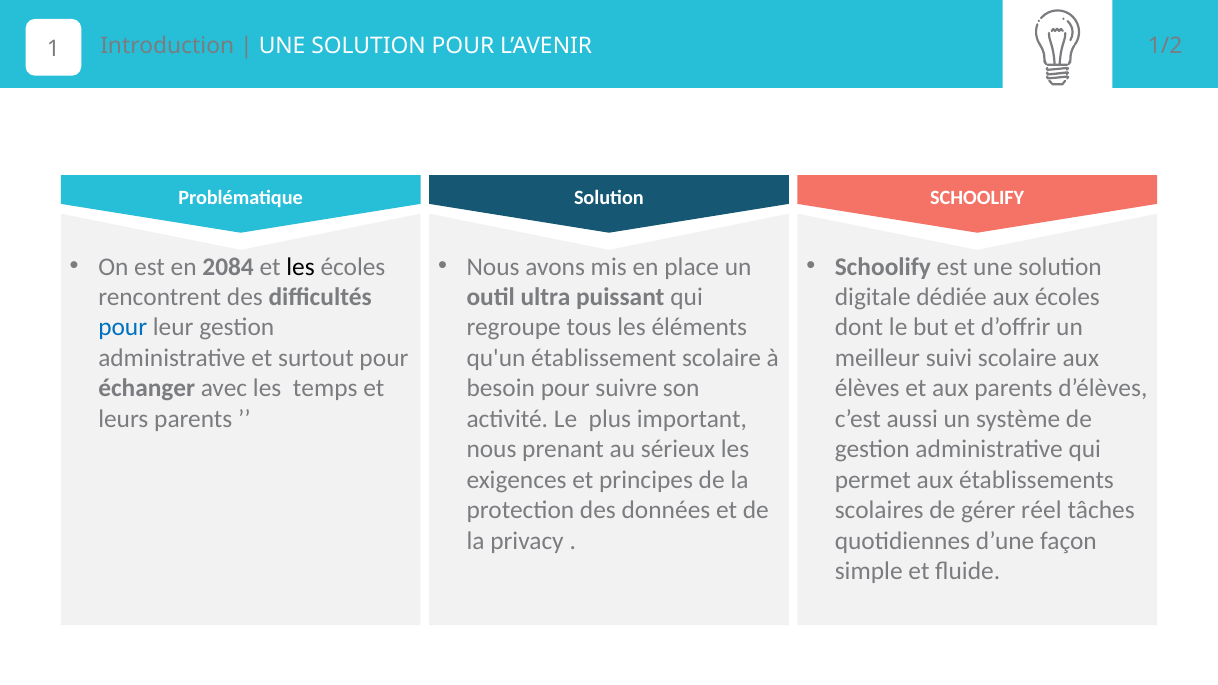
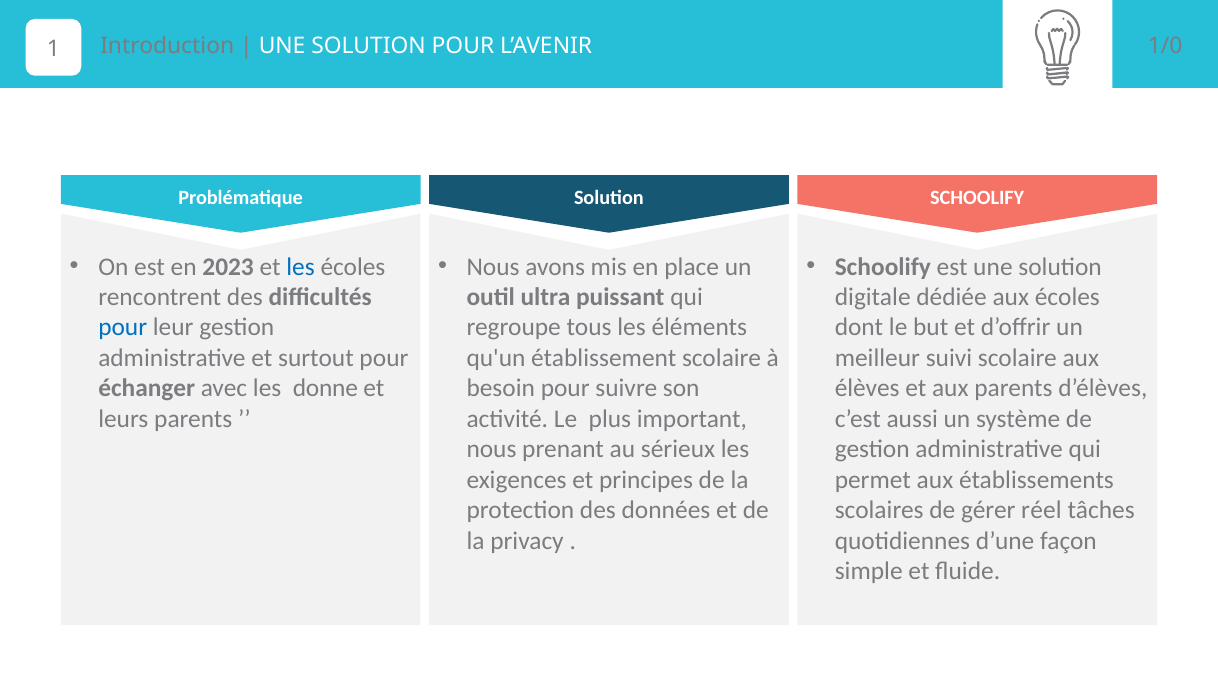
1/2: 1/2 -> 1/0 (1165, 46)
2084: 2084 -> 2023 (228, 267)
les colour: black -> blue (301, 267)
temps: temps -> donne (325, 389)
